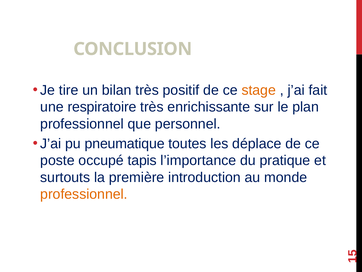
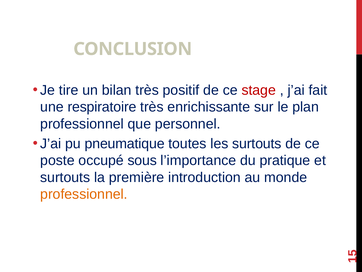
stage colour: orange -> red (259, 90)
les déplace: déplace -> surtouts (257, 143)
tapis: tapis -> sous (142, 160)
